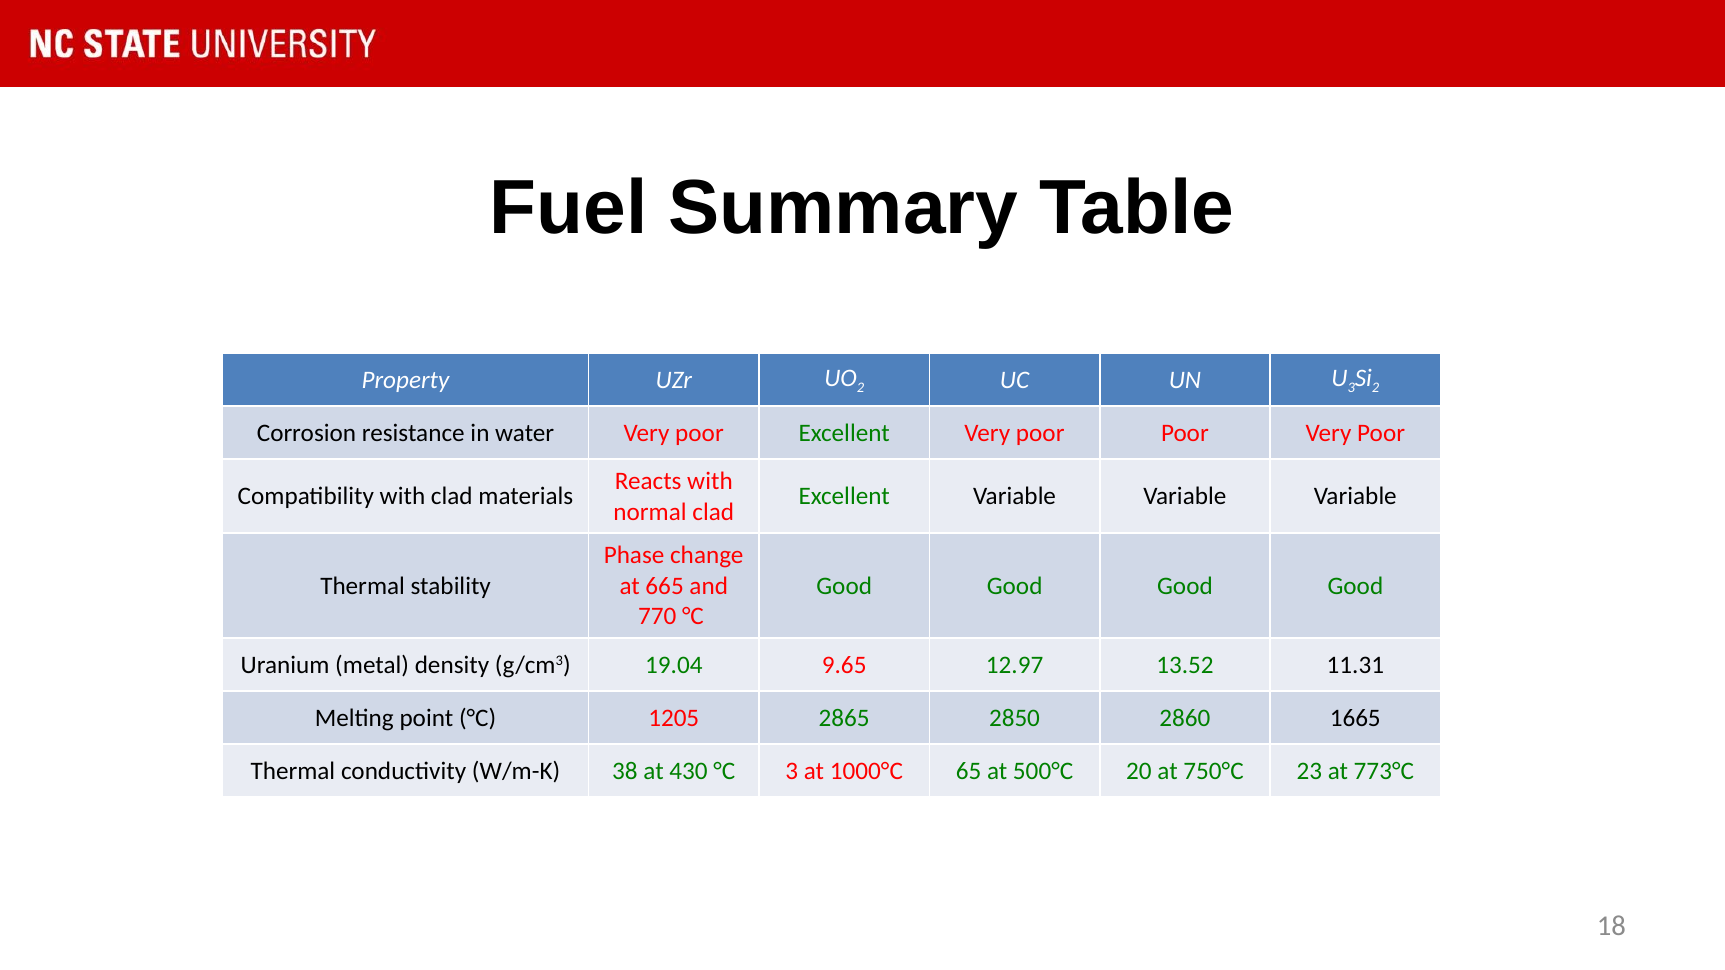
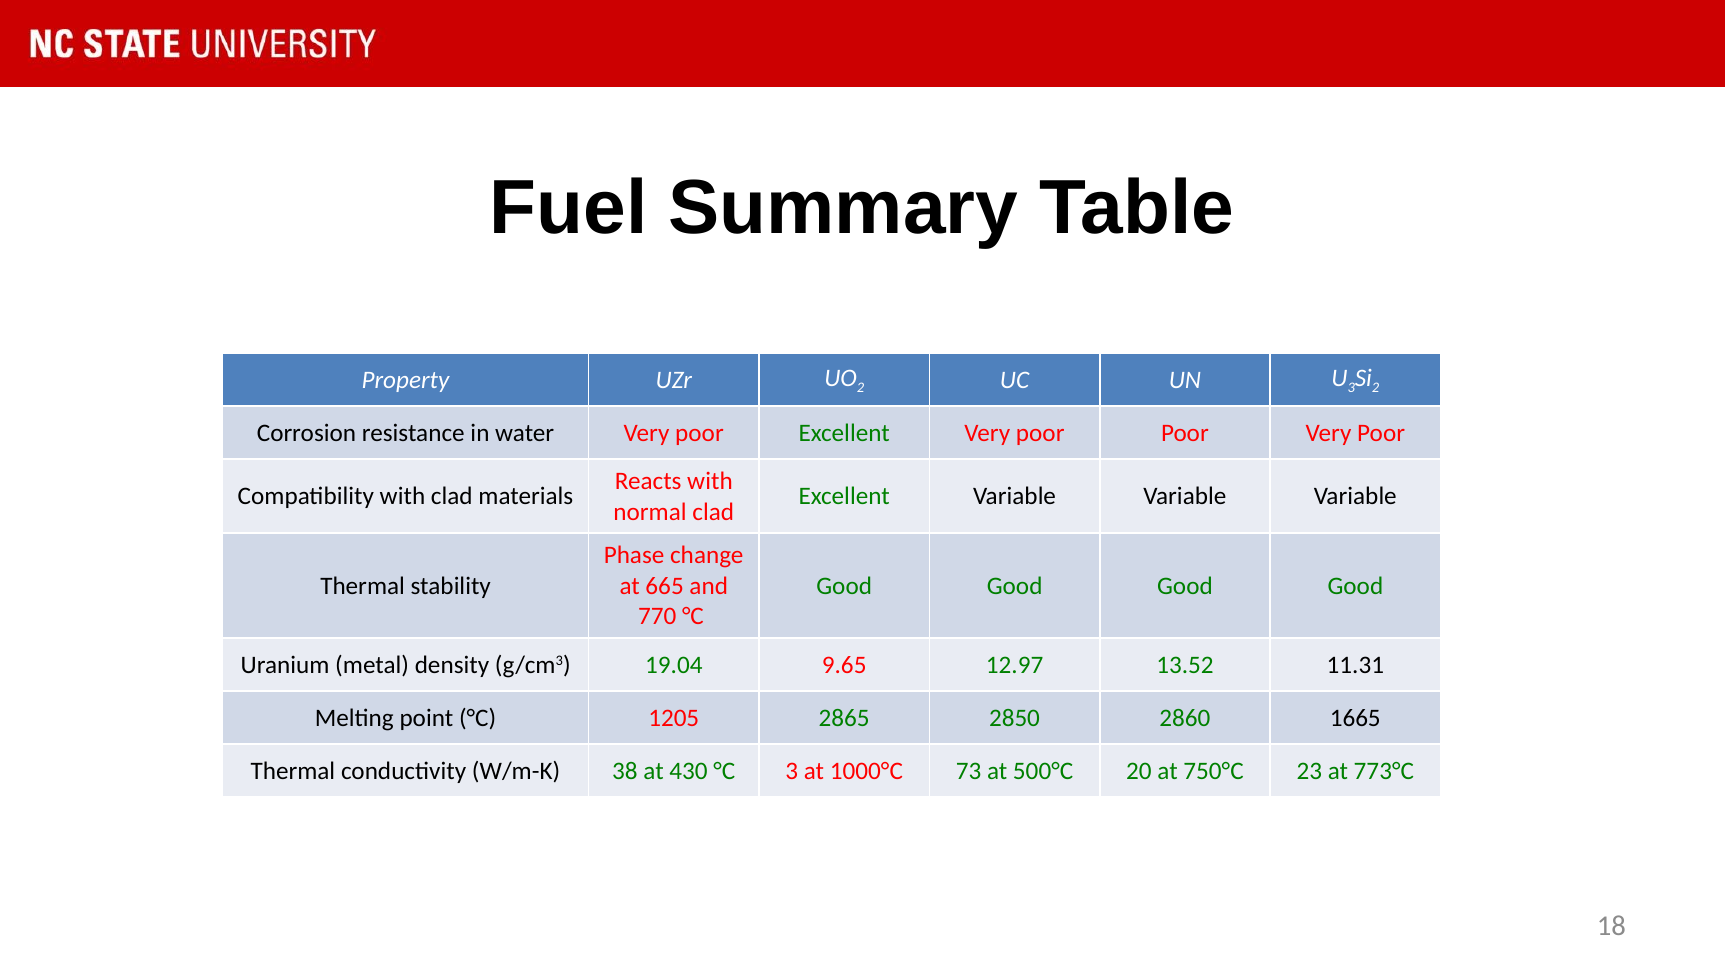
65: 65 -> 73 (969, 771)
